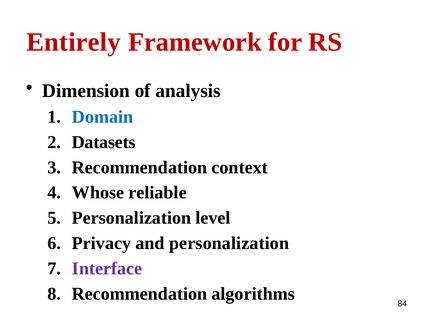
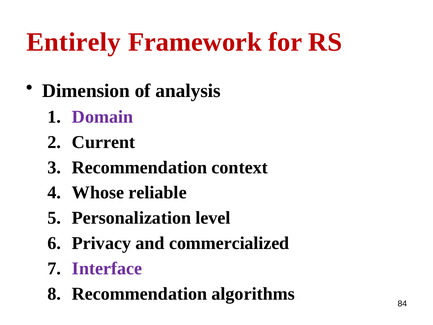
Domain colour: blue -> purple (103, 117)
Datasets: Datasets -> Current (104, 142)
and personalization: personalization -> commercialized (229, 243)
